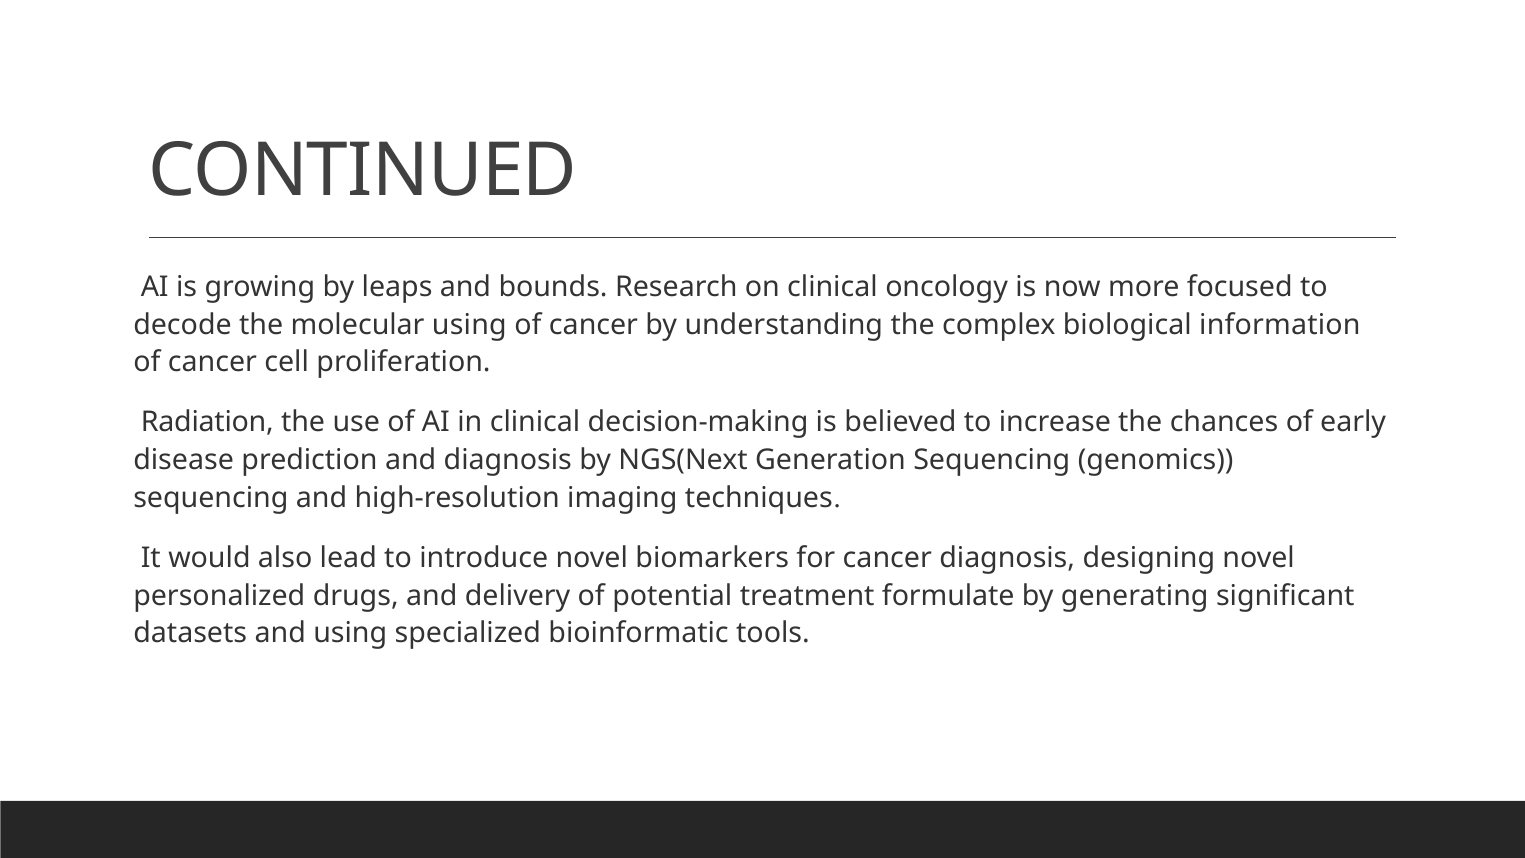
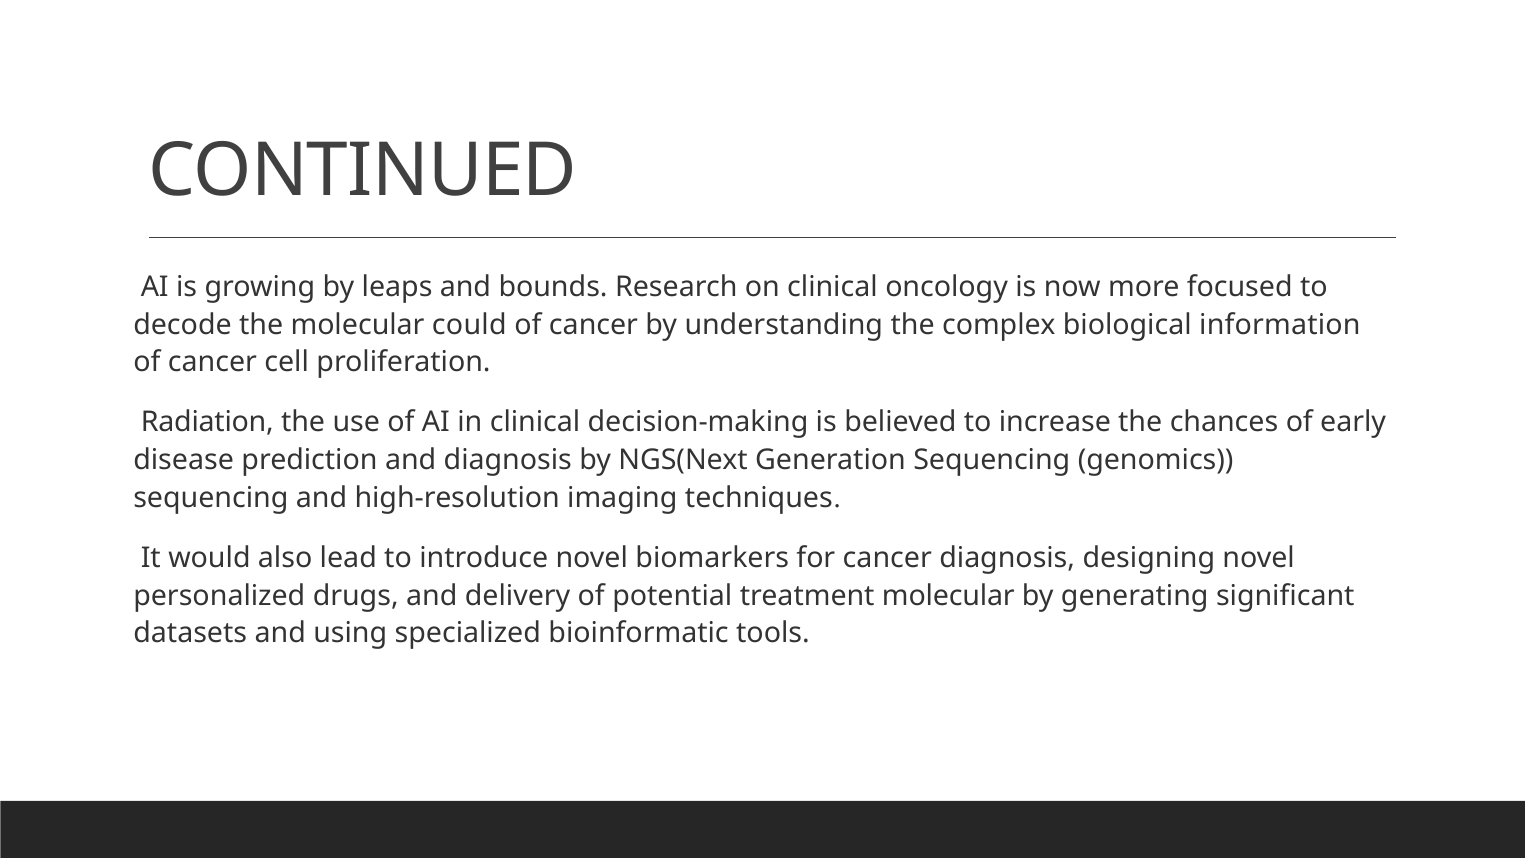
molecular using: using -> could (469, 325)
treatment formulate: formulate -> molecular (948, 596)
